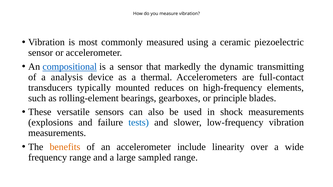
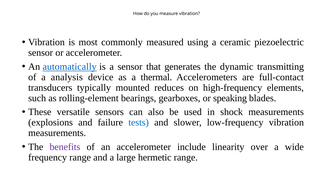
compositional: compositional -> automatically (70, 67)
markedly: markedly -> generates (183, 67)
principle: principle -> speaking (230, 98)
benefits colour: orange -> purple (65, 147)
sampled: sampled -> hermetic (155, 158)
